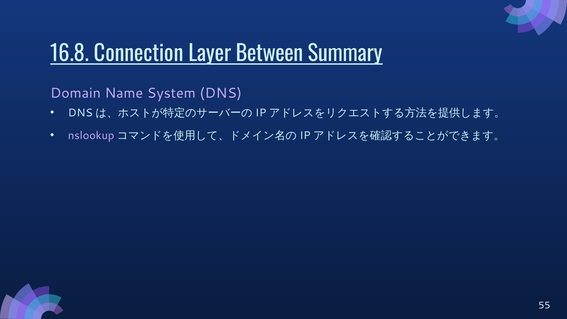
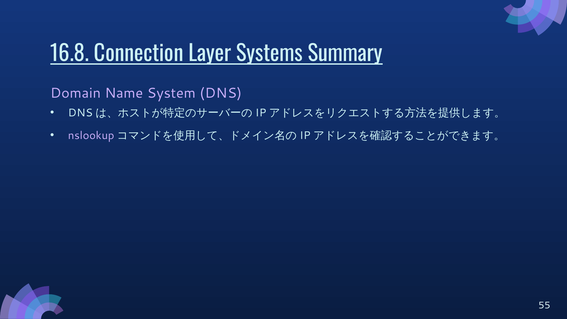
Between: Between -> Systems (269, 54)
